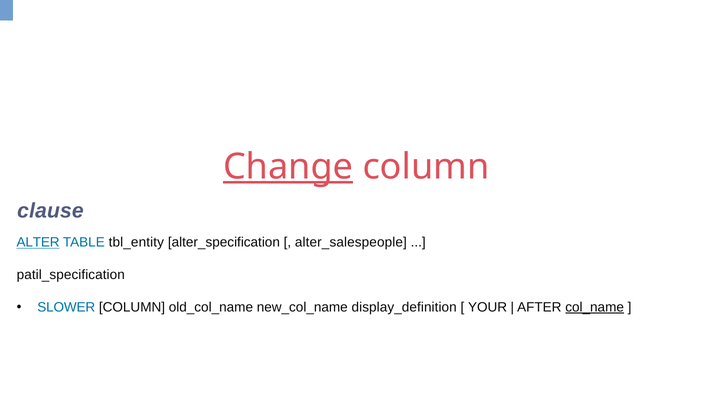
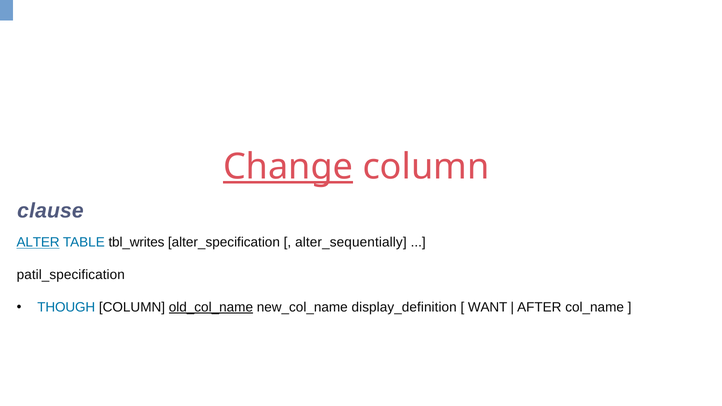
tbl_entity: tbl_entity -> tbl_writes (136, 242)
alter_salespeople: alter_salespeople -> alter_sequentially (351, 242)
SLOWER: SLOWER -> THOUGH (66, 307)
old_col_name underline: none -> present (211, 307)
YOUR: YOUR -> WANT (488, 307)
col_name underline: present -> none (595, 307)
